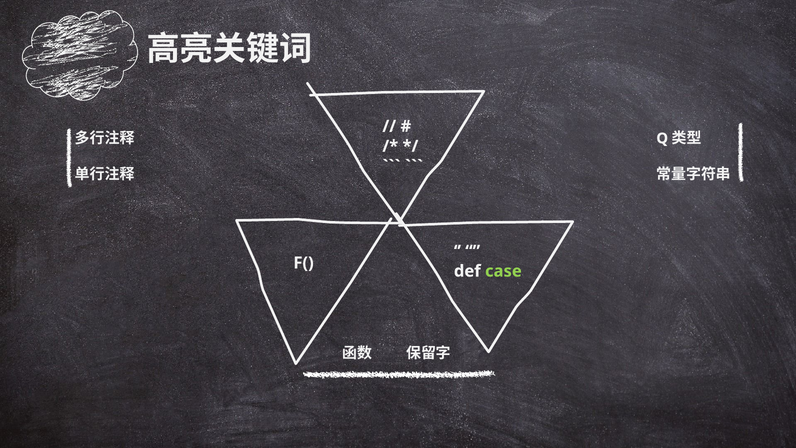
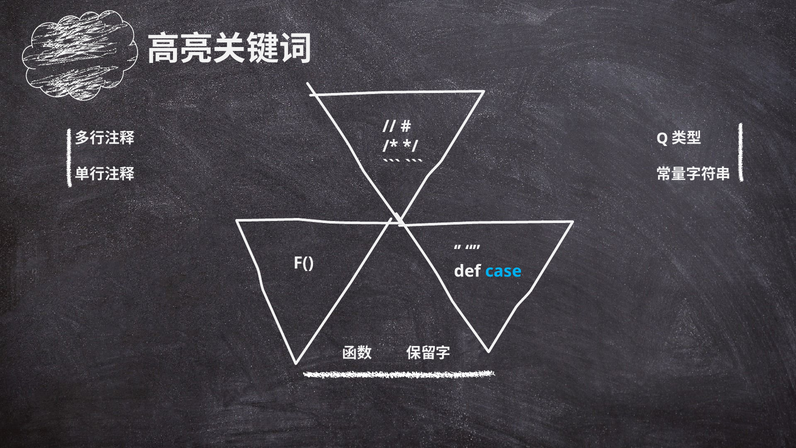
case colour: light green -> light blue (503, 271)
